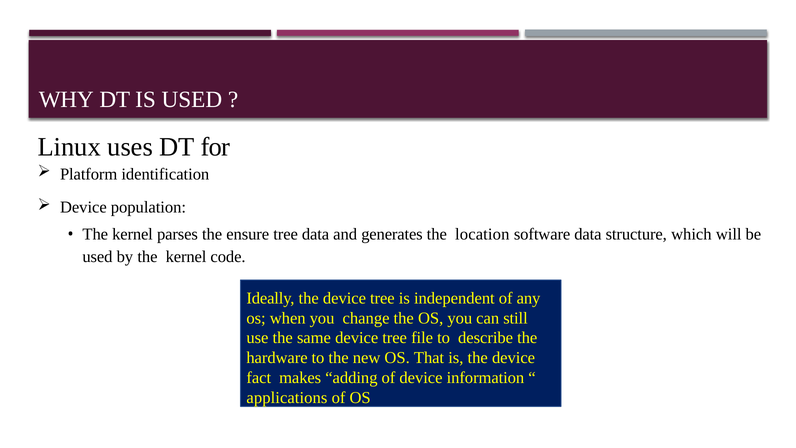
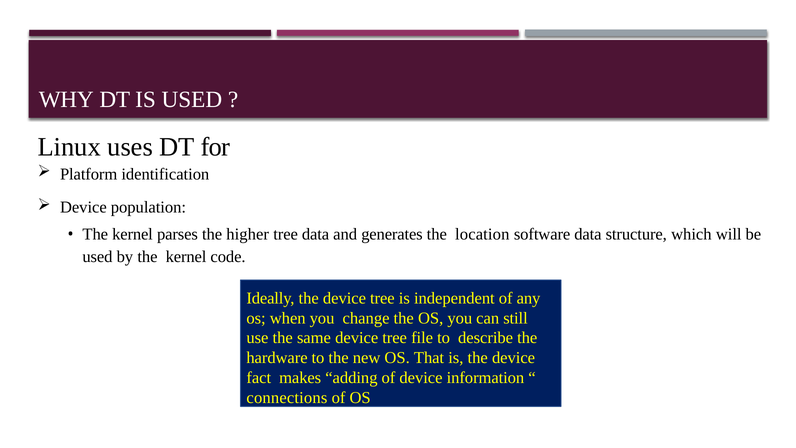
ensure: ensure -> higher (248, 234)
applications: applications -> connections (287, 397)
